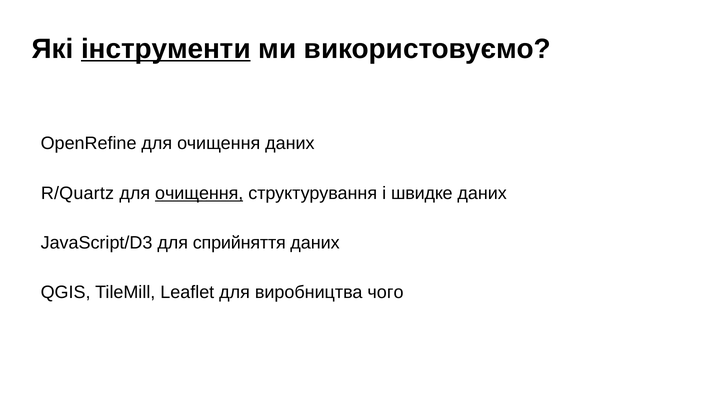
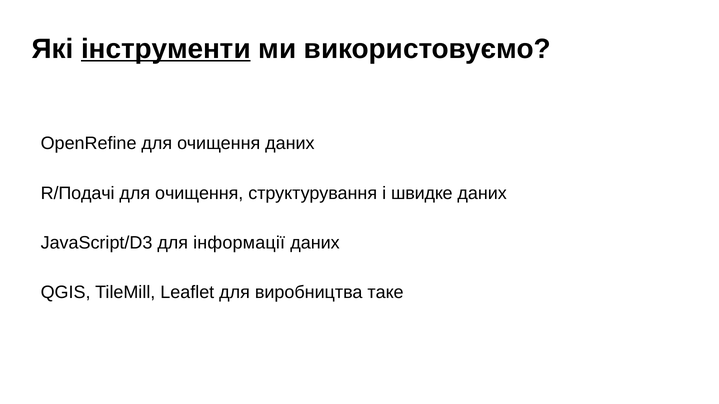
R/Quartz: R/Quartz -> R/Подачі (78, 193)
очищення underline: present -> none (199, 193)
сприйняття: сприйняття -> інформації (239, 243)
чого: чого -> таке (385, 292)
